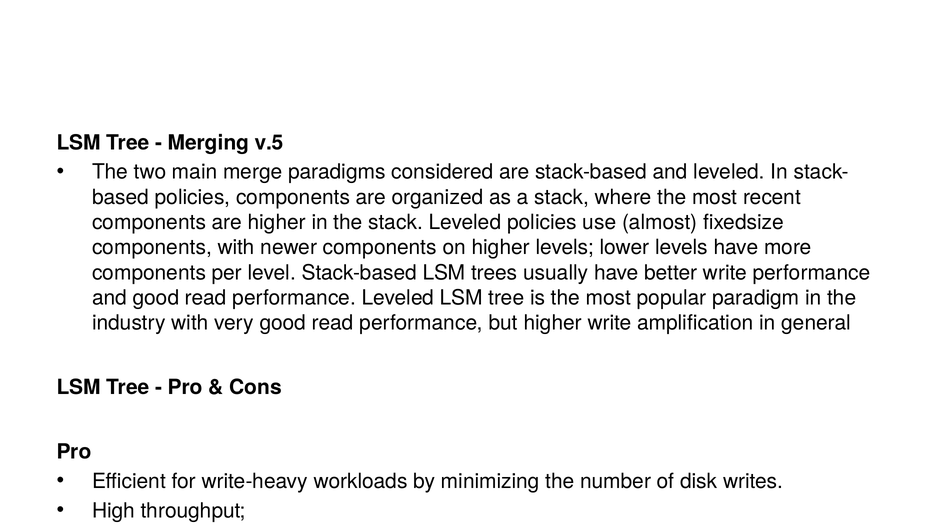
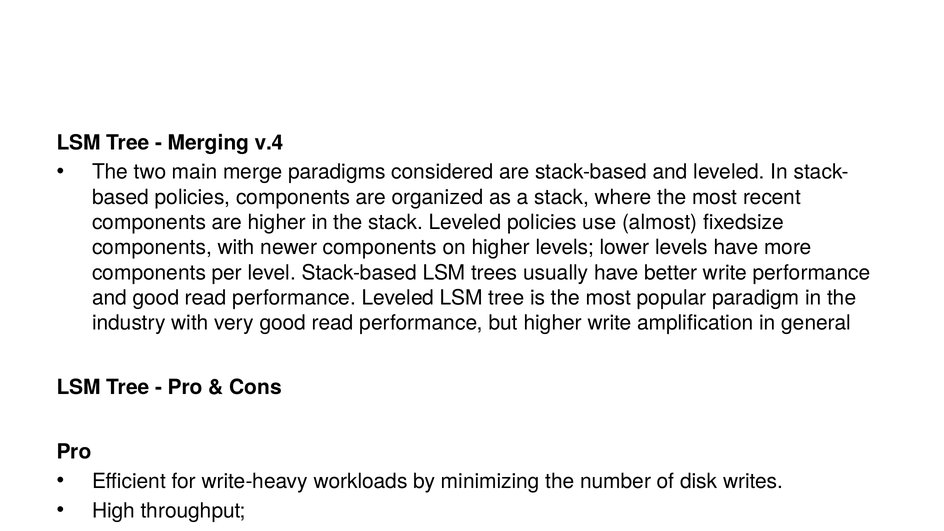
v.5: v.5 -> v.4 (269, 143)
